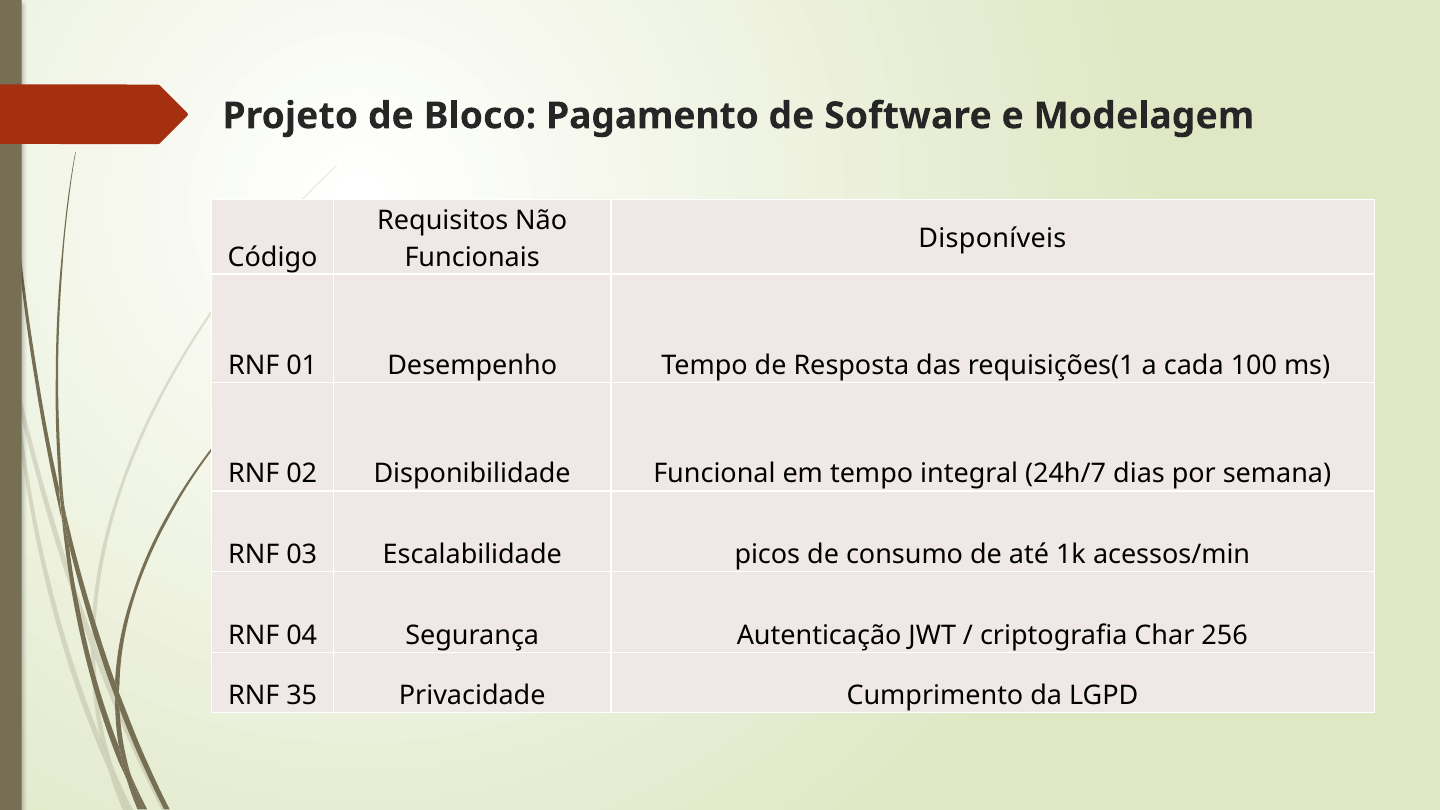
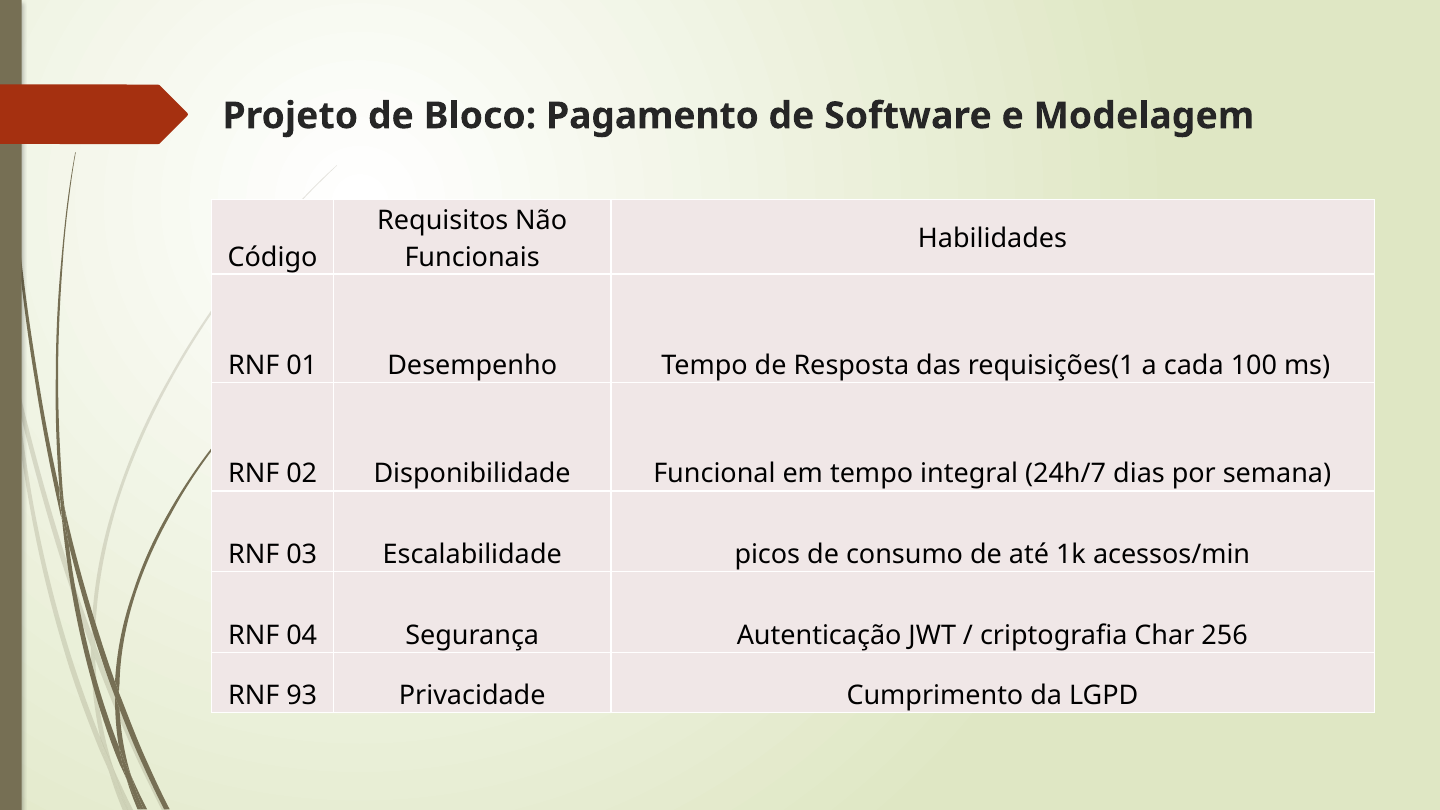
Disponíveis: Disponíveis -> Habilidades (992, 239)
35: 35 -> 93 (302, 696)
